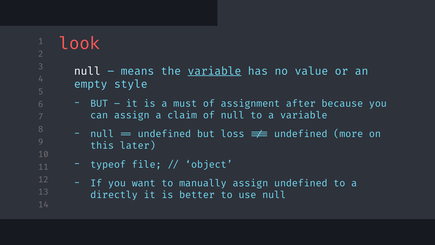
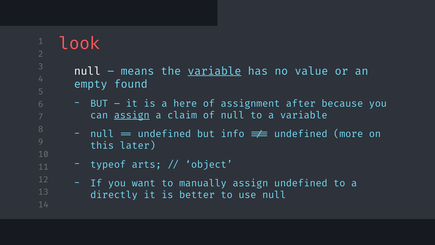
style: style -> found (131, 84)
must: must -> here (185, 104)
assign underline: none -> present (132, 115)
loss: loss -> info (233, 134)
file: file -> arts (147, 164)
